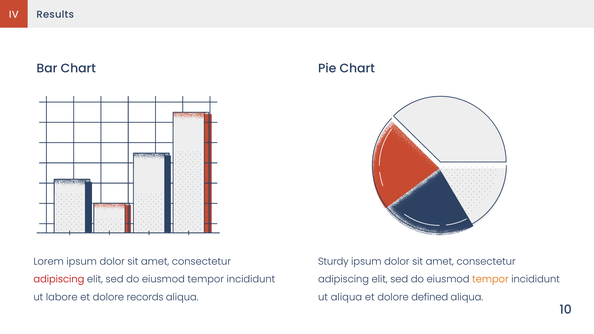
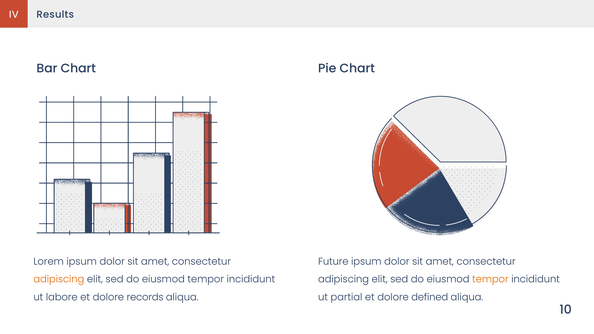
Sturdy: Sturdy -> Future (333, 262)
adipiscing colour: red -> orange (59, 279)
ut aliqua: aliqua -> partial (346, 297)
